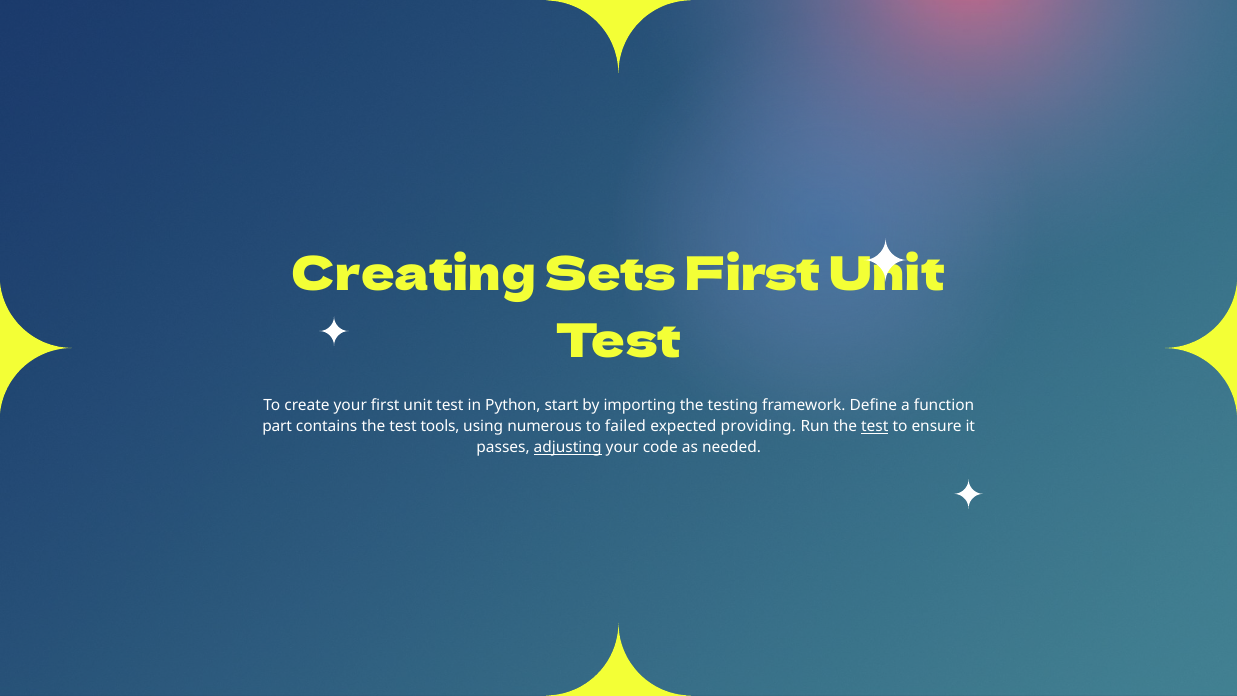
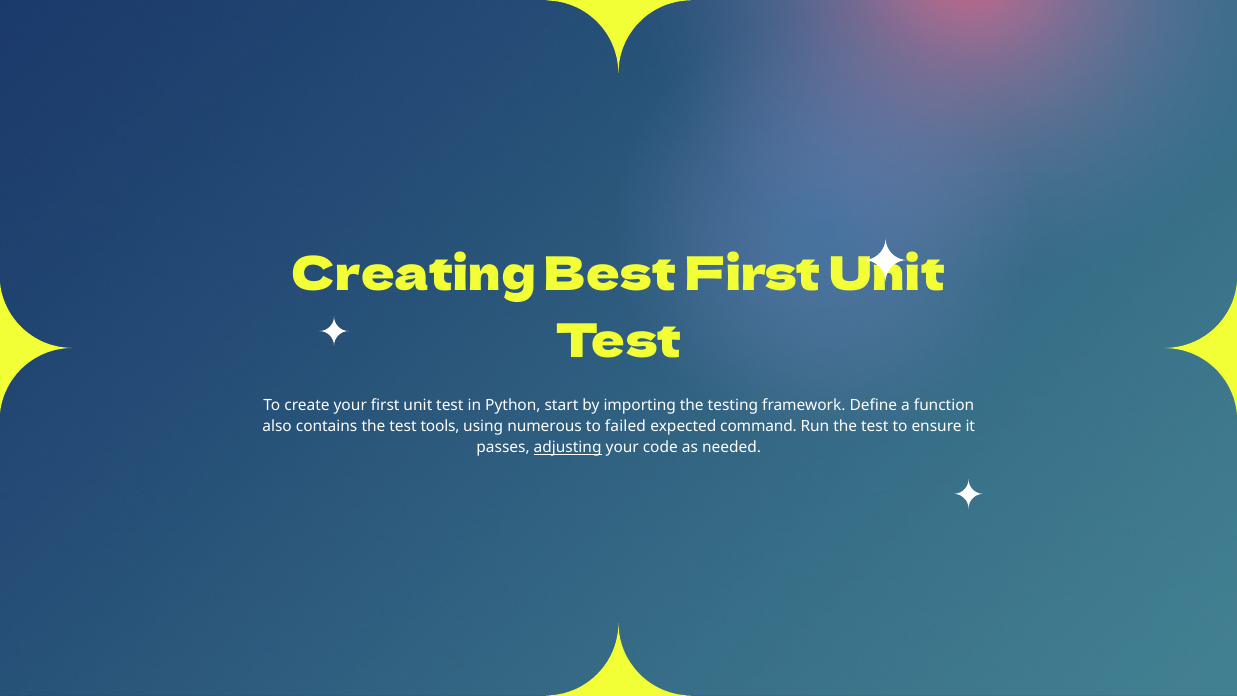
Sets: Sets -> Best (611, 275)
part: part -> also (277, 426)
providing: providing -> command (759, 426)
test underline: present -> none (875, 426)
